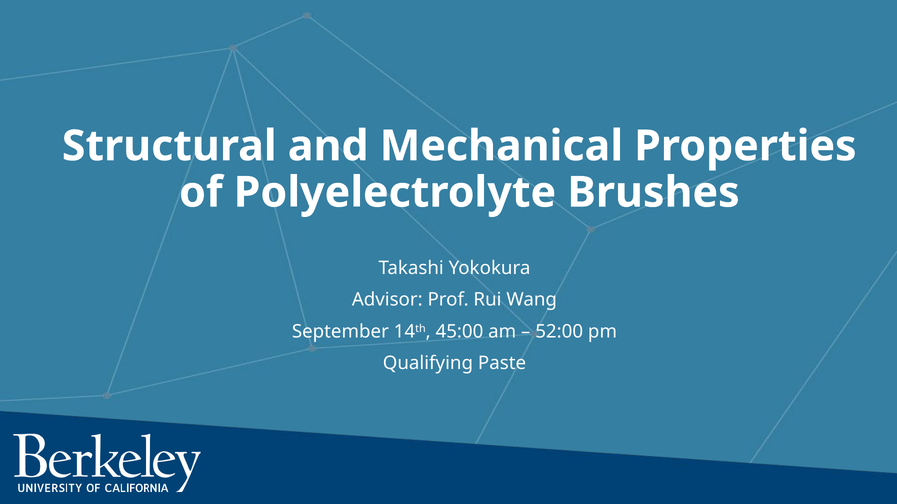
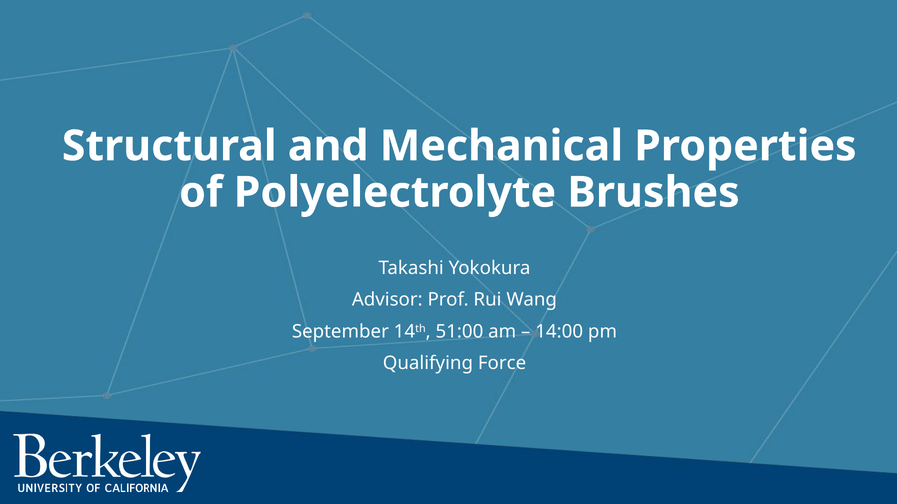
45:00: 45:00 -> 51:00 (459, 332)
52:00: 52:00 -> 14:00 (559, 332)
Paste: Paste -> Force (502, 364)
